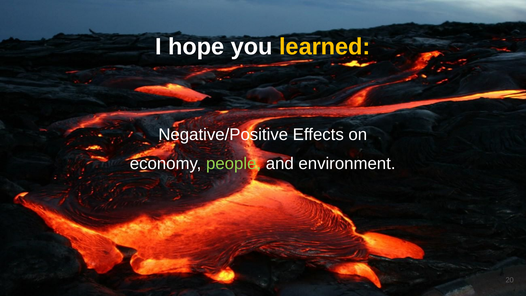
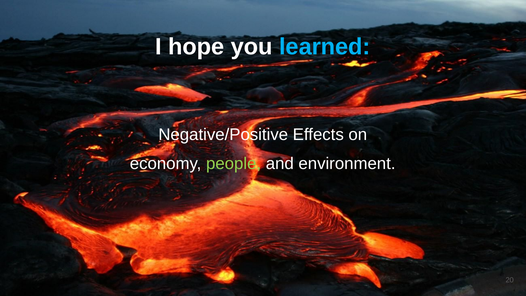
learned colour: yellow -> light blue (325, 47)
